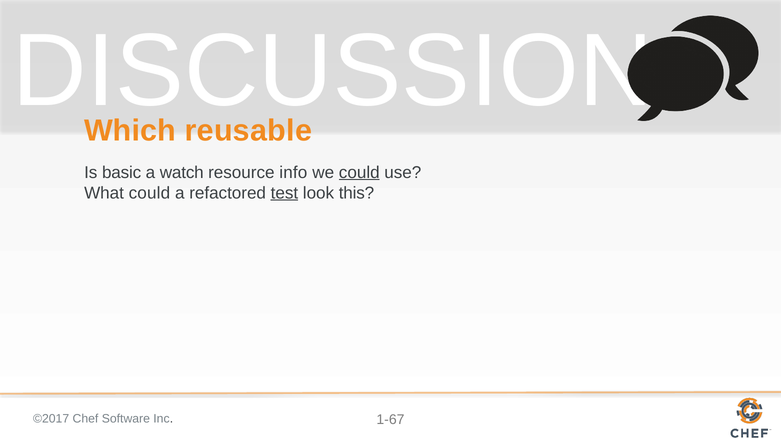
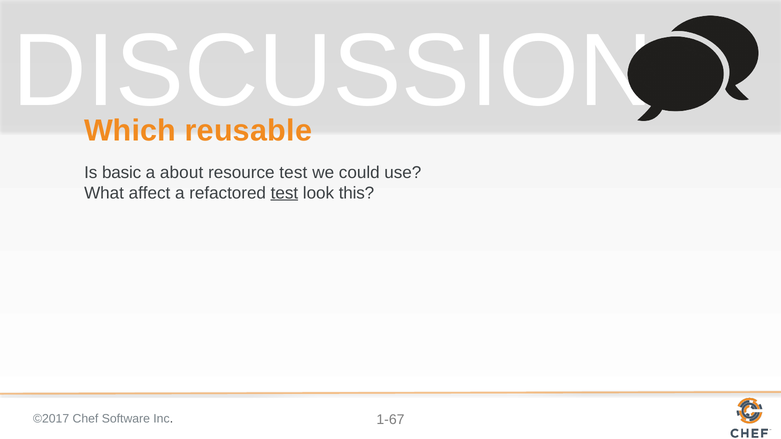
watch: watch -> about (182, 173)
resource info: info -> test (293, 173)
could underline: present -> none (359, 173)
What could: could -> affect (149, 193)
